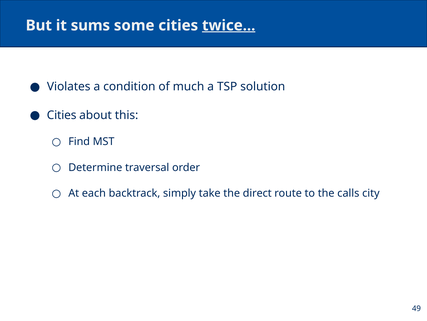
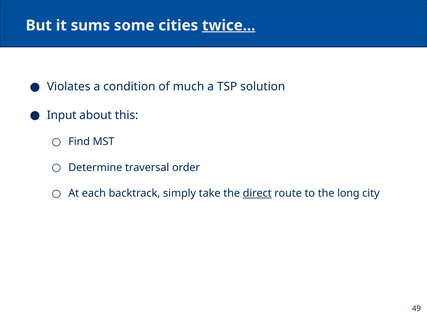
Cities: Cities -> Input (62, 115)
direct underline: none -> present (257, 193)
calls: calls -> long (348, 193)
